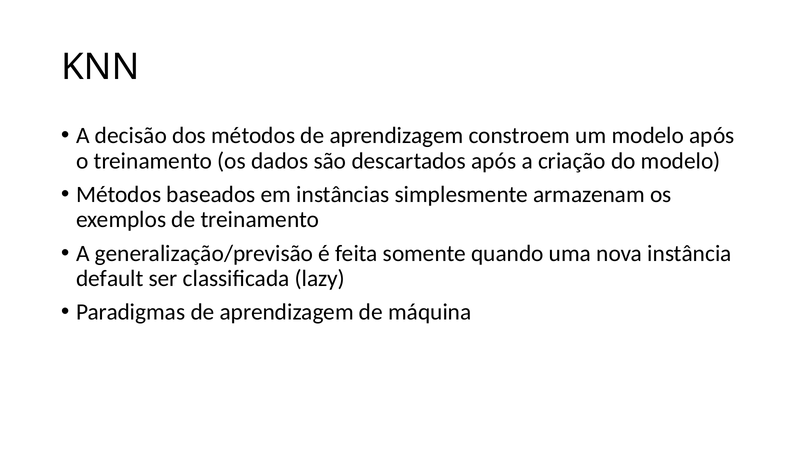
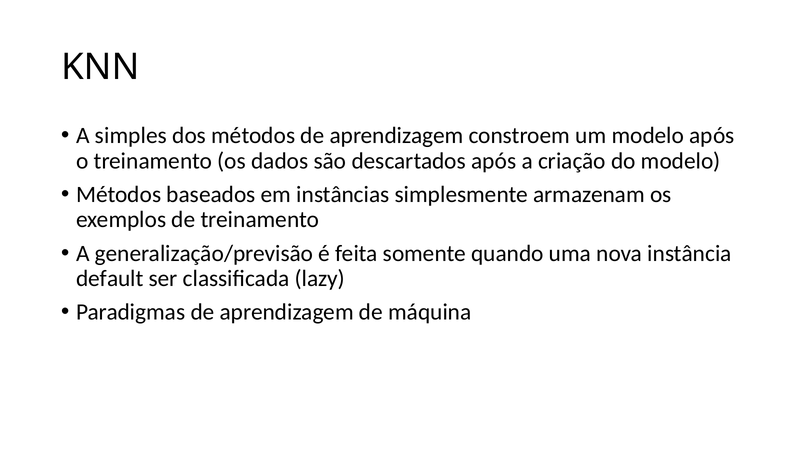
decisão: decisão -> simples (131, 136)
